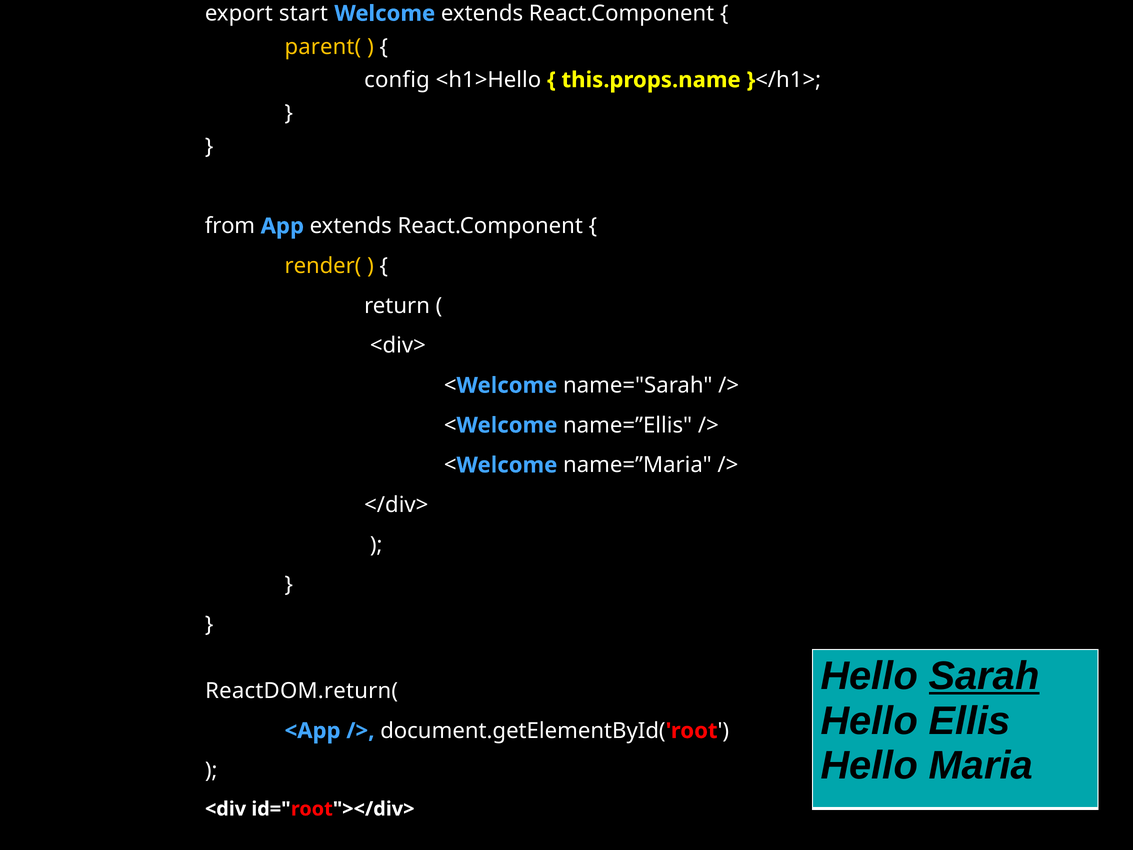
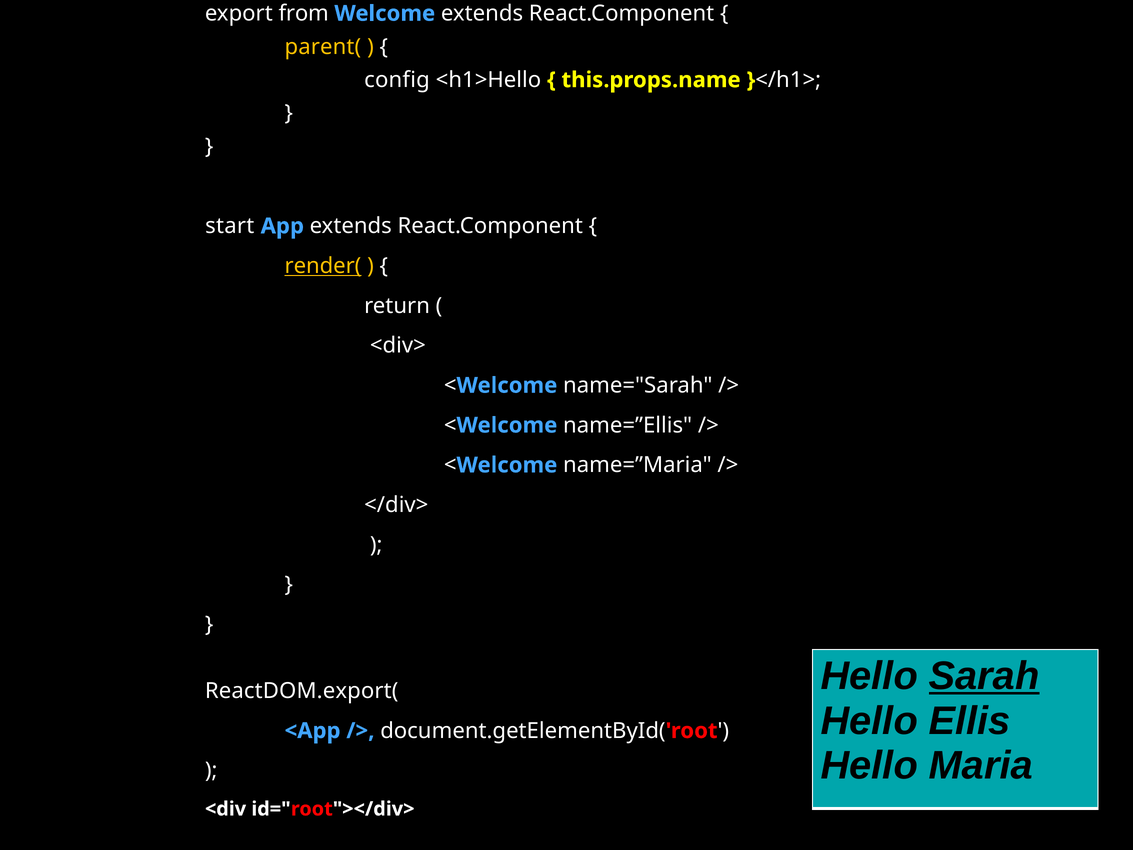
start: start -> from (304, 13)
from: from -> start (230, 226)
render( underline: none -> present (323, 266)
ReactDOM.return(: ReactDOM.return( -> ReactDOM.export( (302, 691)
